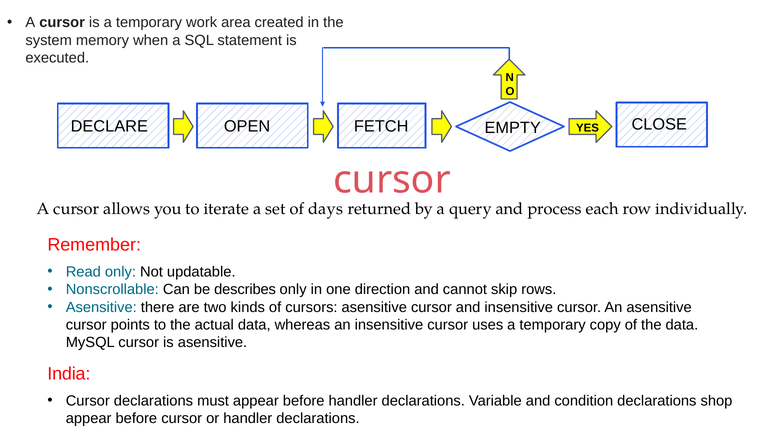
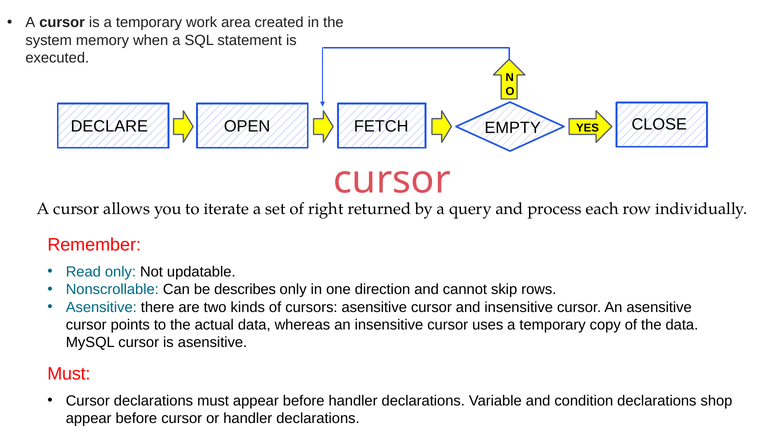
days: days -> right (326, 209)
India: India -> Must (69, 374)
